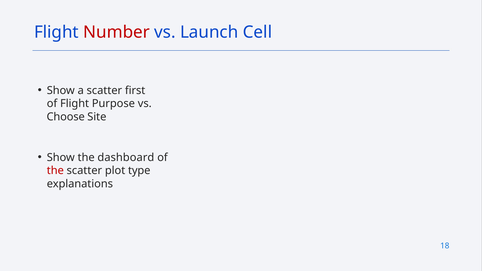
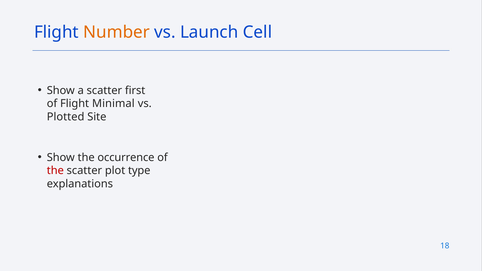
Number colour: red -> orange (117, 32)
Purpose: Purpose -> Minimal (113, 104)
Choose: Choose -> Plotted (66, 117)
dashboard: dashboard -> occurrence (126, 158)
